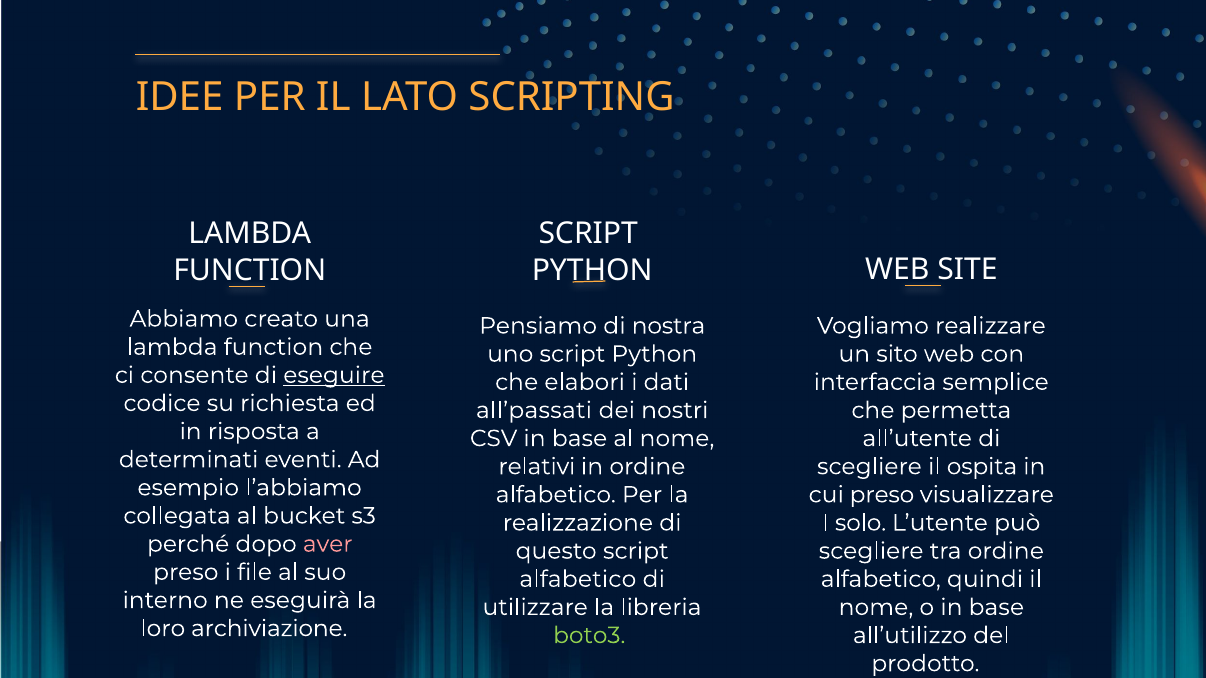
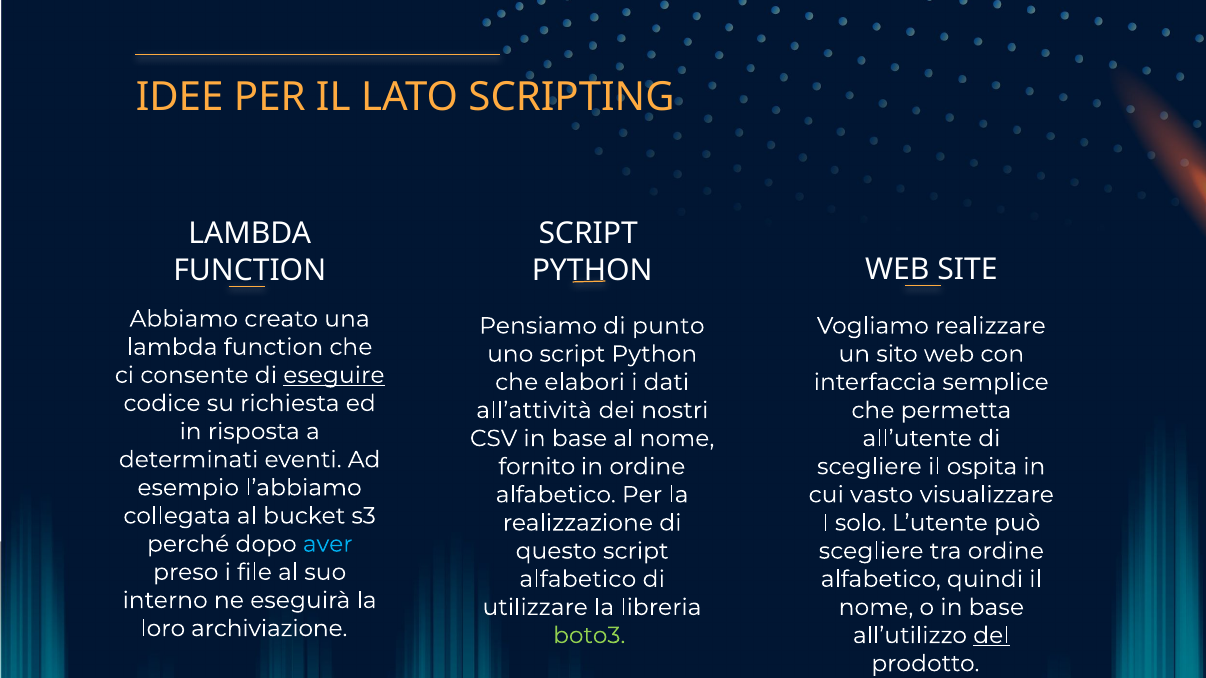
nostra: nostra -> punto (668, 326)
all’passati: all’passati -> all’attività (534, 411)
relativi: relativi -> fornito (537, 467)
cui preso: preso -> vasto (882, 495)
aver colour: pink -> light blue (328, 544)
del underline: none -> present (991, 636)
